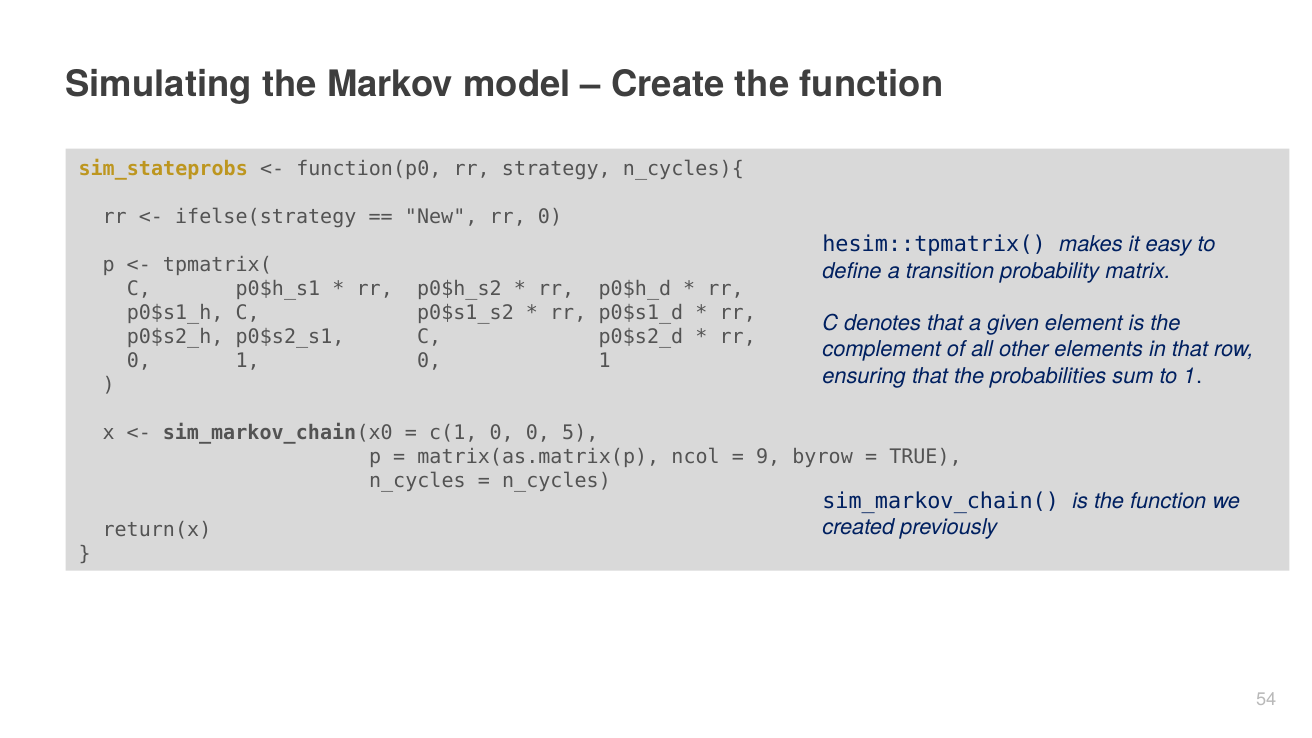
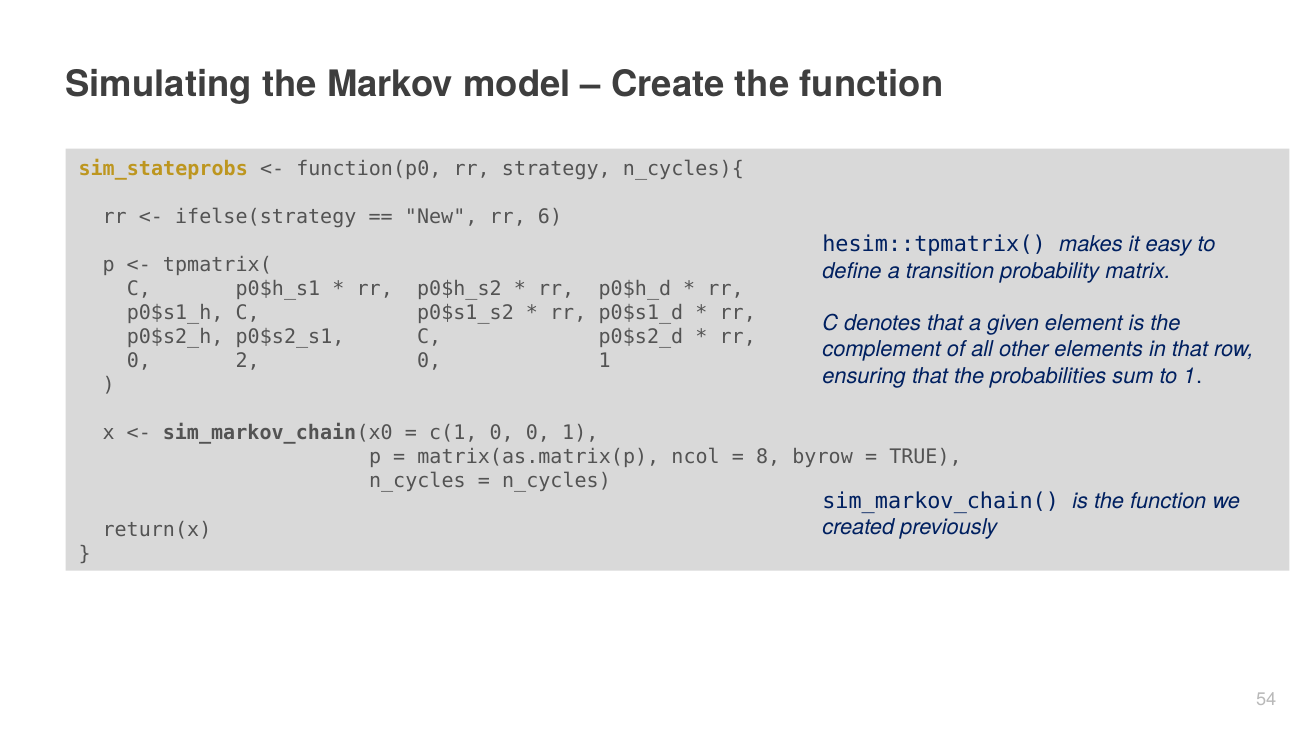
New rr 0: 0 -> 6 (550, 217)
1: 1 -> 2 (248, 361)
0 0 5: 5 -> 1 (580, 433)
9: 9 -> 8 (768, 457)
